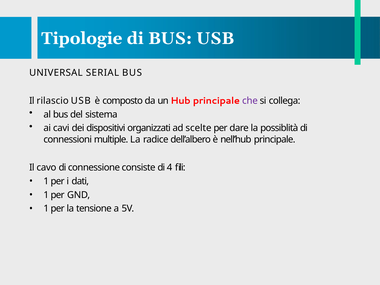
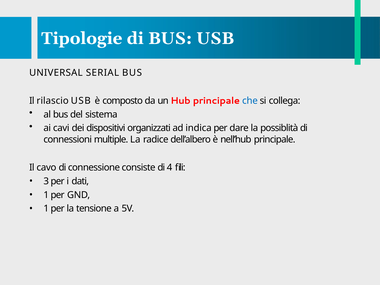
che colour: purple -> blue (250, 101)
scelte: scelte -> indica (199, 128)
1: 1 -> 3 (46, 181)
